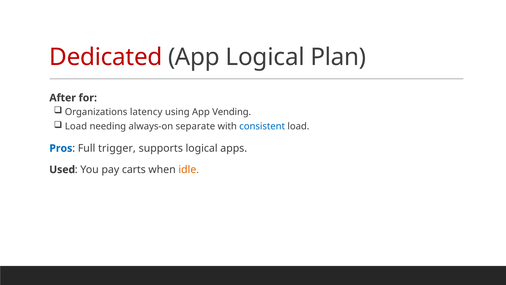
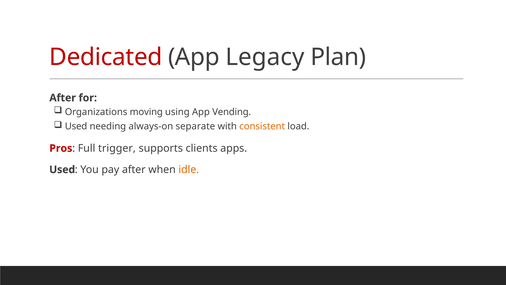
App Logical: Logical -> Legacy (265, 57)
latency: latency -> moving (146, 112)
Load: Load -> Used (76, 126)
consistent colour: blue -> orange (262, 126)
Pros colour: blue -> red (61, 148)
supports logical: logical -> clients (202, 148)
pay carts: carts -> after (134, 169)
